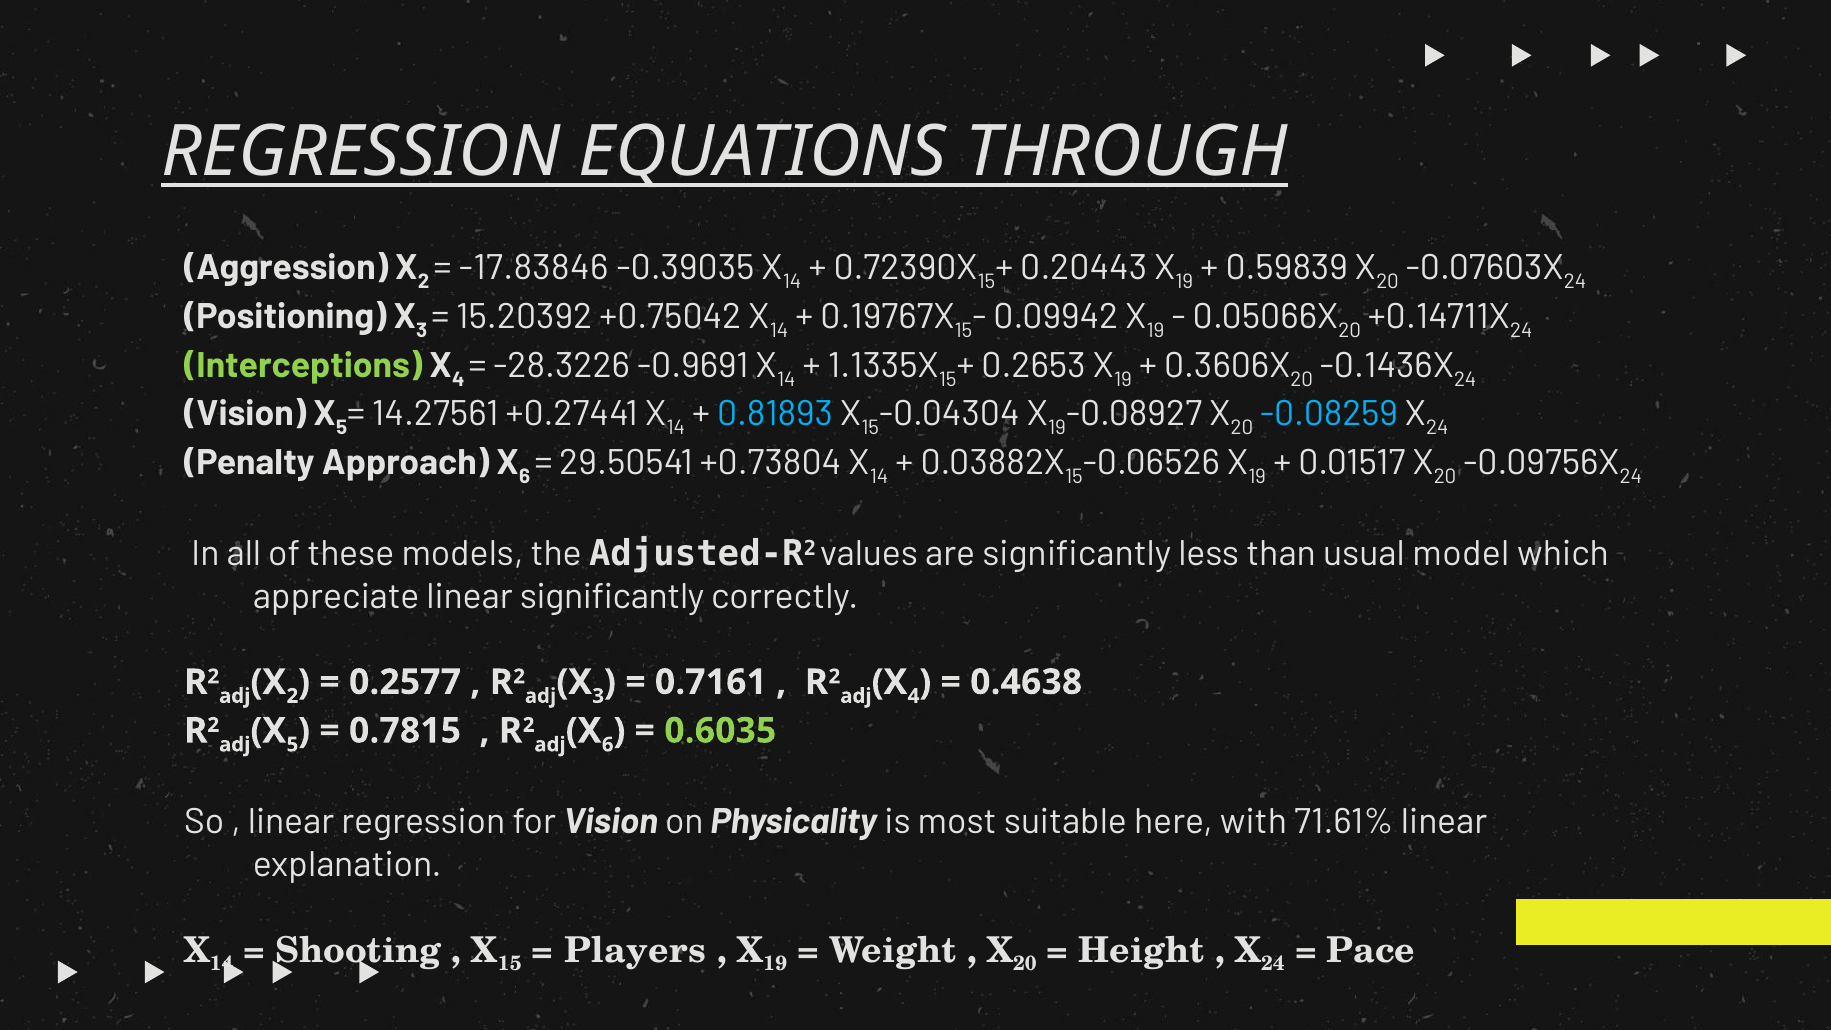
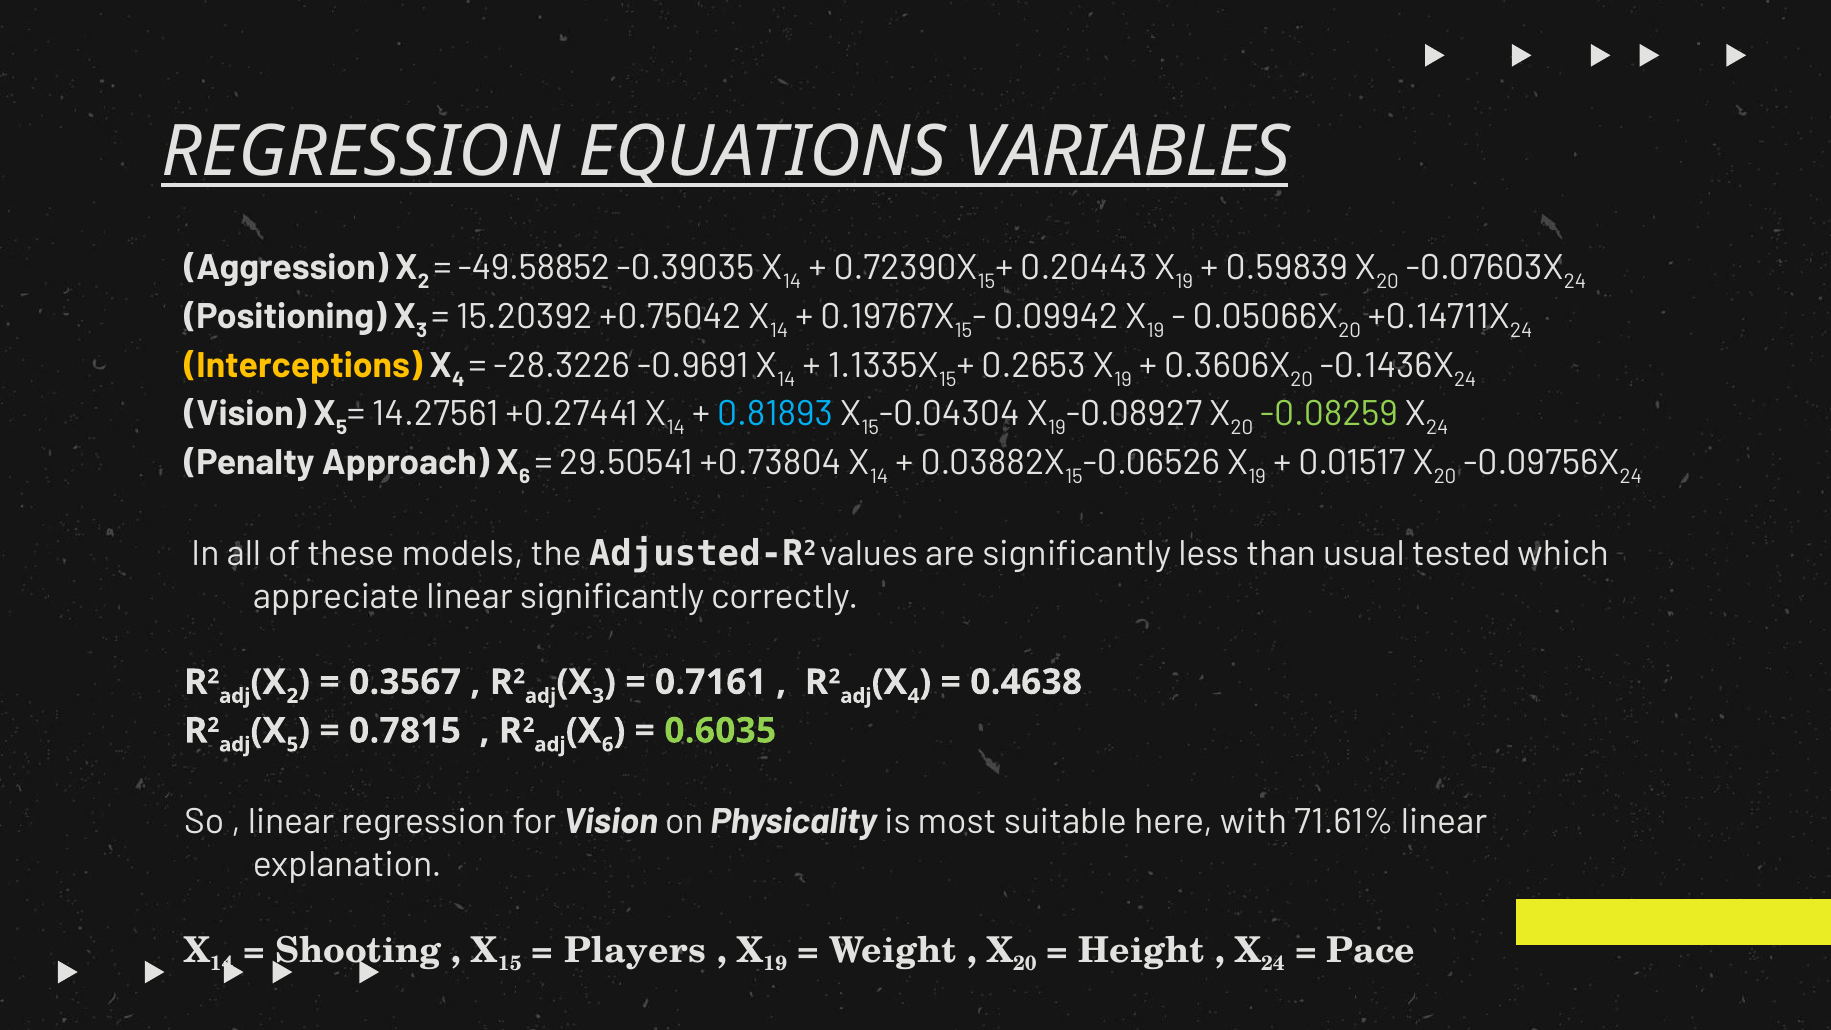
THROUGH: THROUGH -> VARIABLES (1127, 152)
-17.83846: -17.83846 -> -49.58852 (534, 268)
Interceptions colour: light green -> yellow (303, 365)
-0.08259 colour: light blue -> light green (1329, 414)
model: model -> tested (1461, 554)
0.2577: 0.2577 -> 0.3567 (405, 682)
